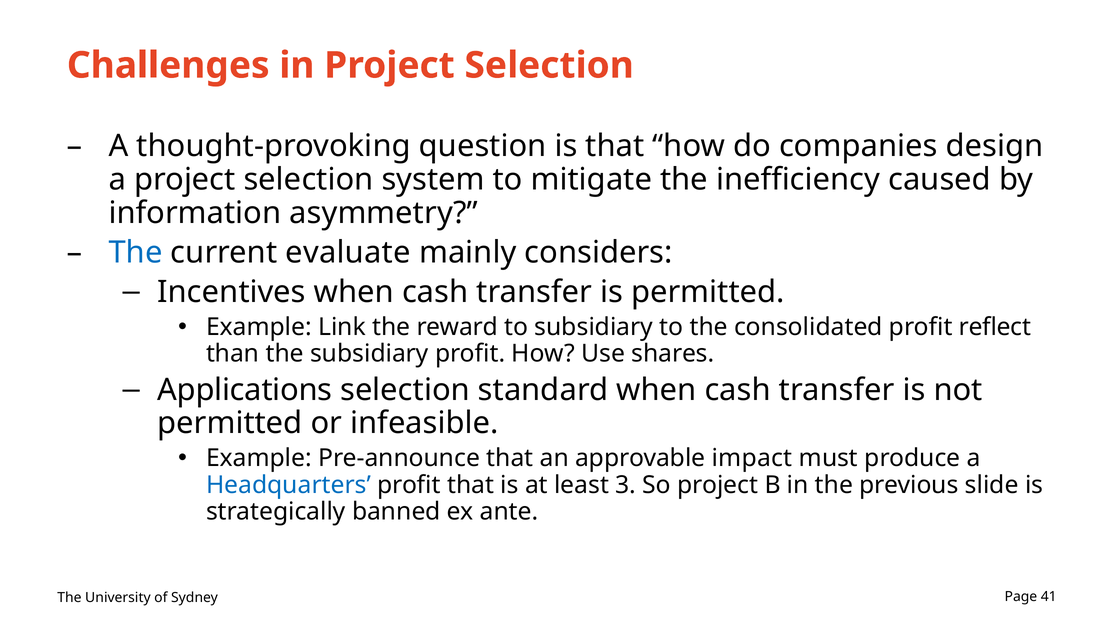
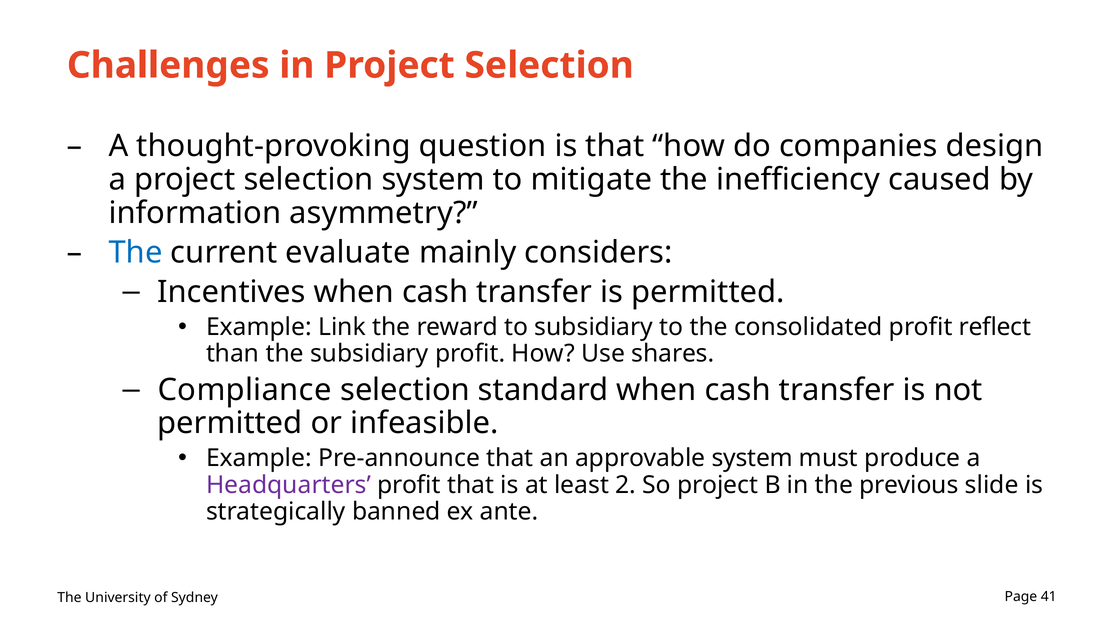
Applications: Applications -> Compliance (245, 390)
approvable impact: impact -> system (752, 459)
Headquarters colour: blue -> purple (288, 485)
3: 3 -> 2 (626, 485)
